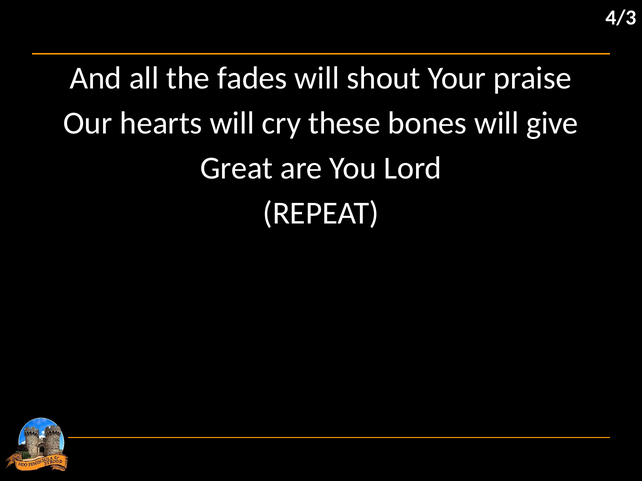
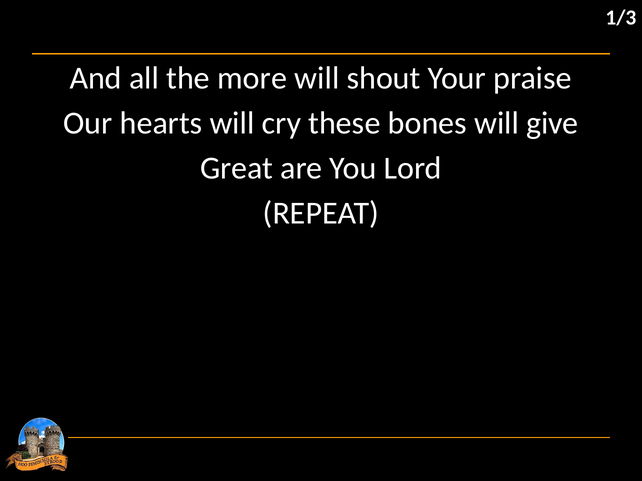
4/3: 4/3 -> 1/3 (621, 17)
fades: fades -> more (252, 78)
